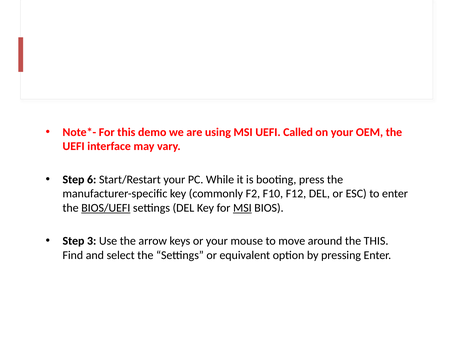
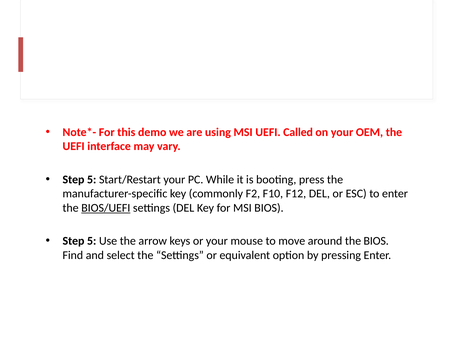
6: 6 -> 5 (92, 180)
MSI underline: present -> none (242, 208)
3: 3 -> 5 (92, 241)
the THIS: THIS -> BIOS (376, 241)
